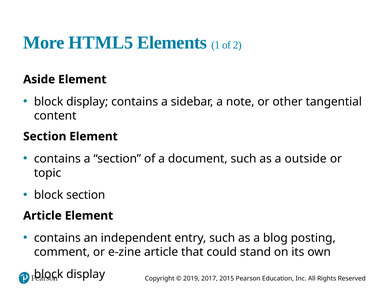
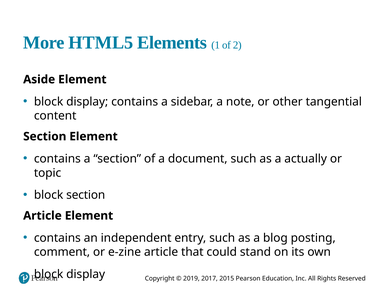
outside: outside -> actually (306, 158)
